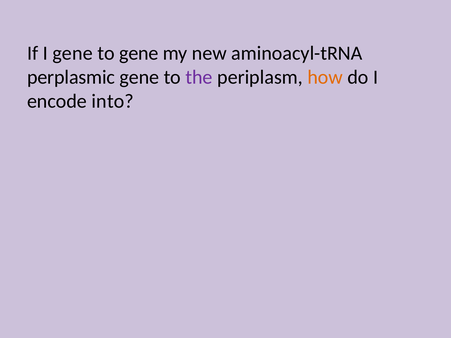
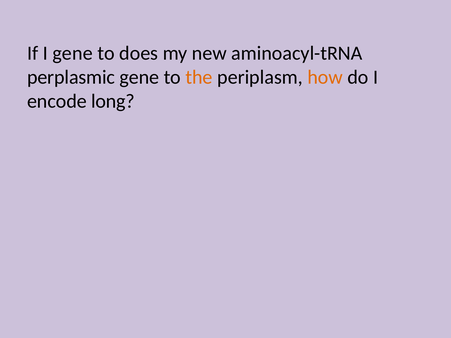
to gene: gene -> does (139, 53)
the colour: purple -> orange (199, 77)
into: into -> long (113, 101)
